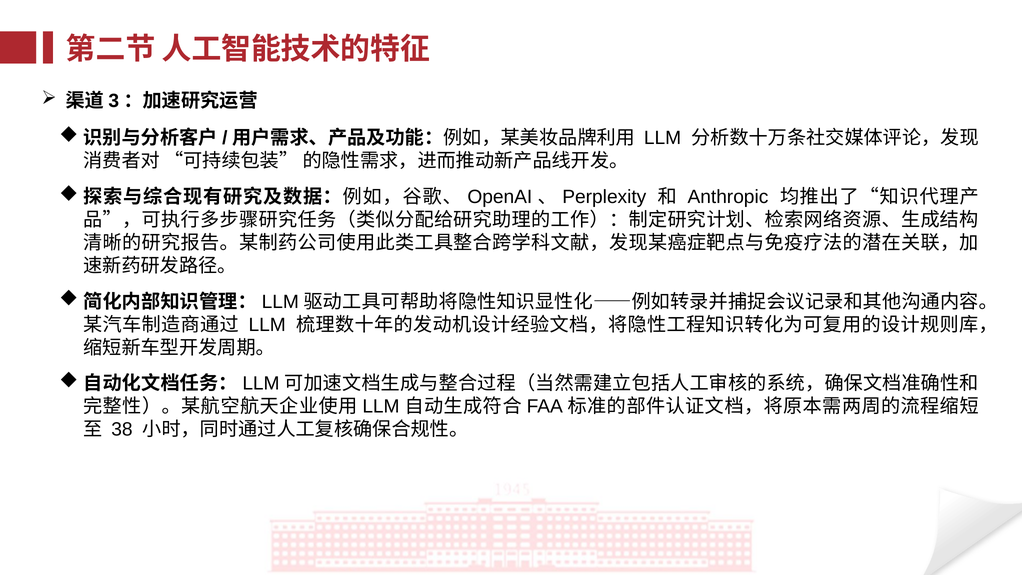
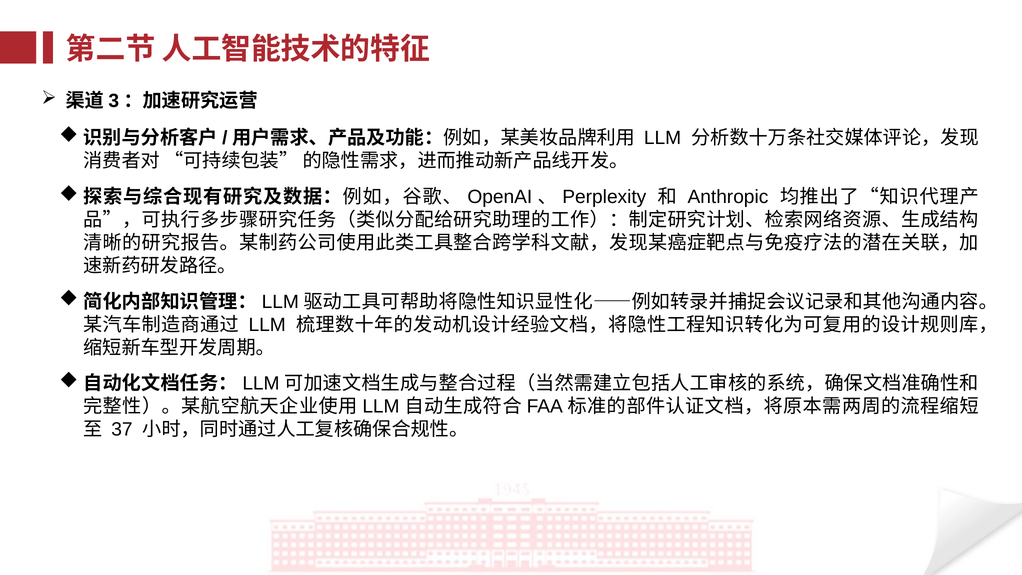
38: 38 -> 37 (122, 429)
